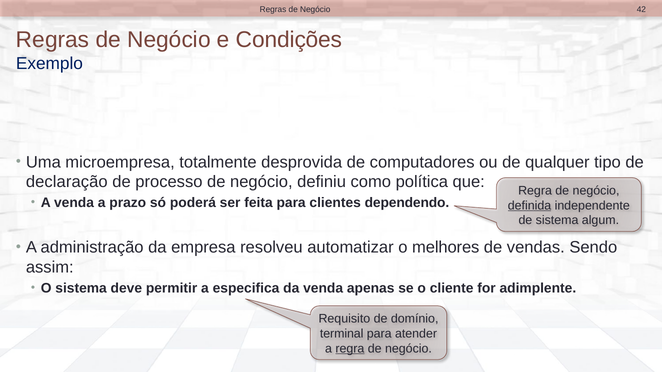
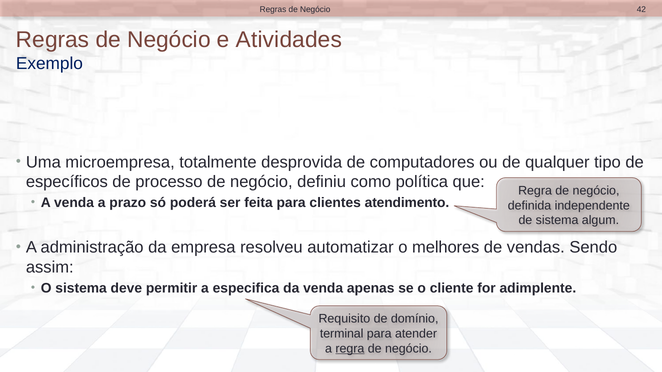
Condições: Condições -> Atividades (289, 40)
declaração: declaração -> específicos (67, 182)
dependendo: dependendo -> atendimento (407, 203)
definida underline: present -> none (530, 206)
